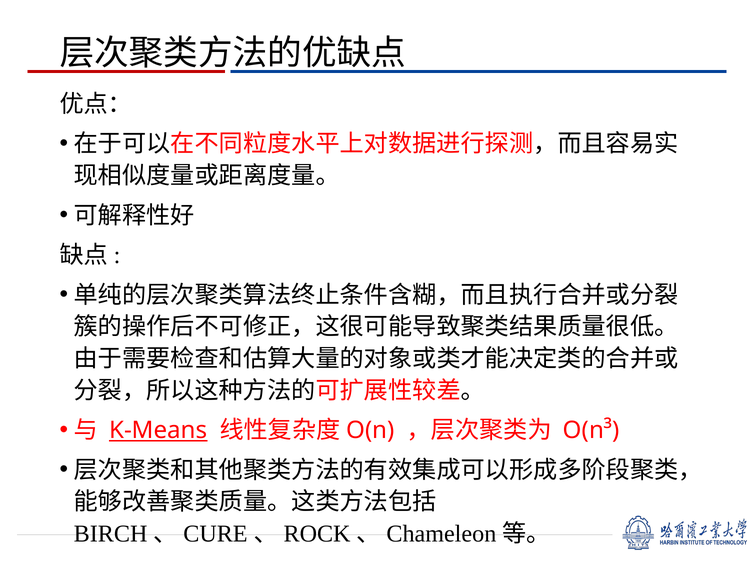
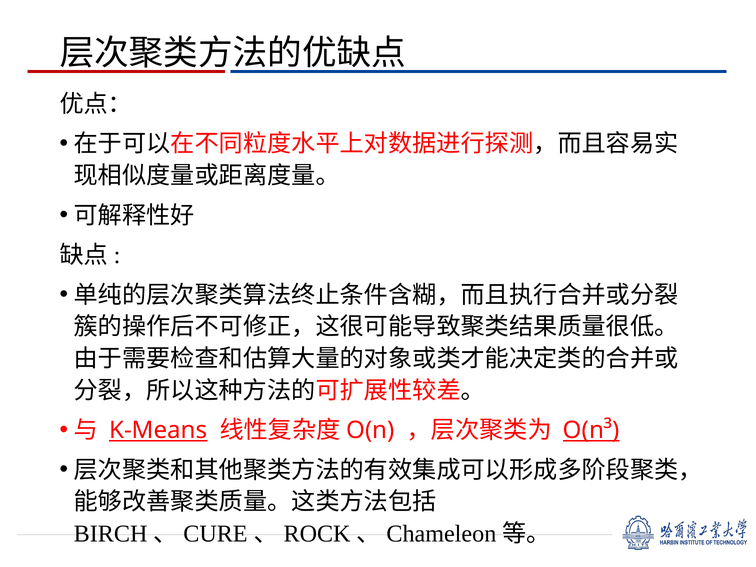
O(n³ underline: none -> present (591, 430)
